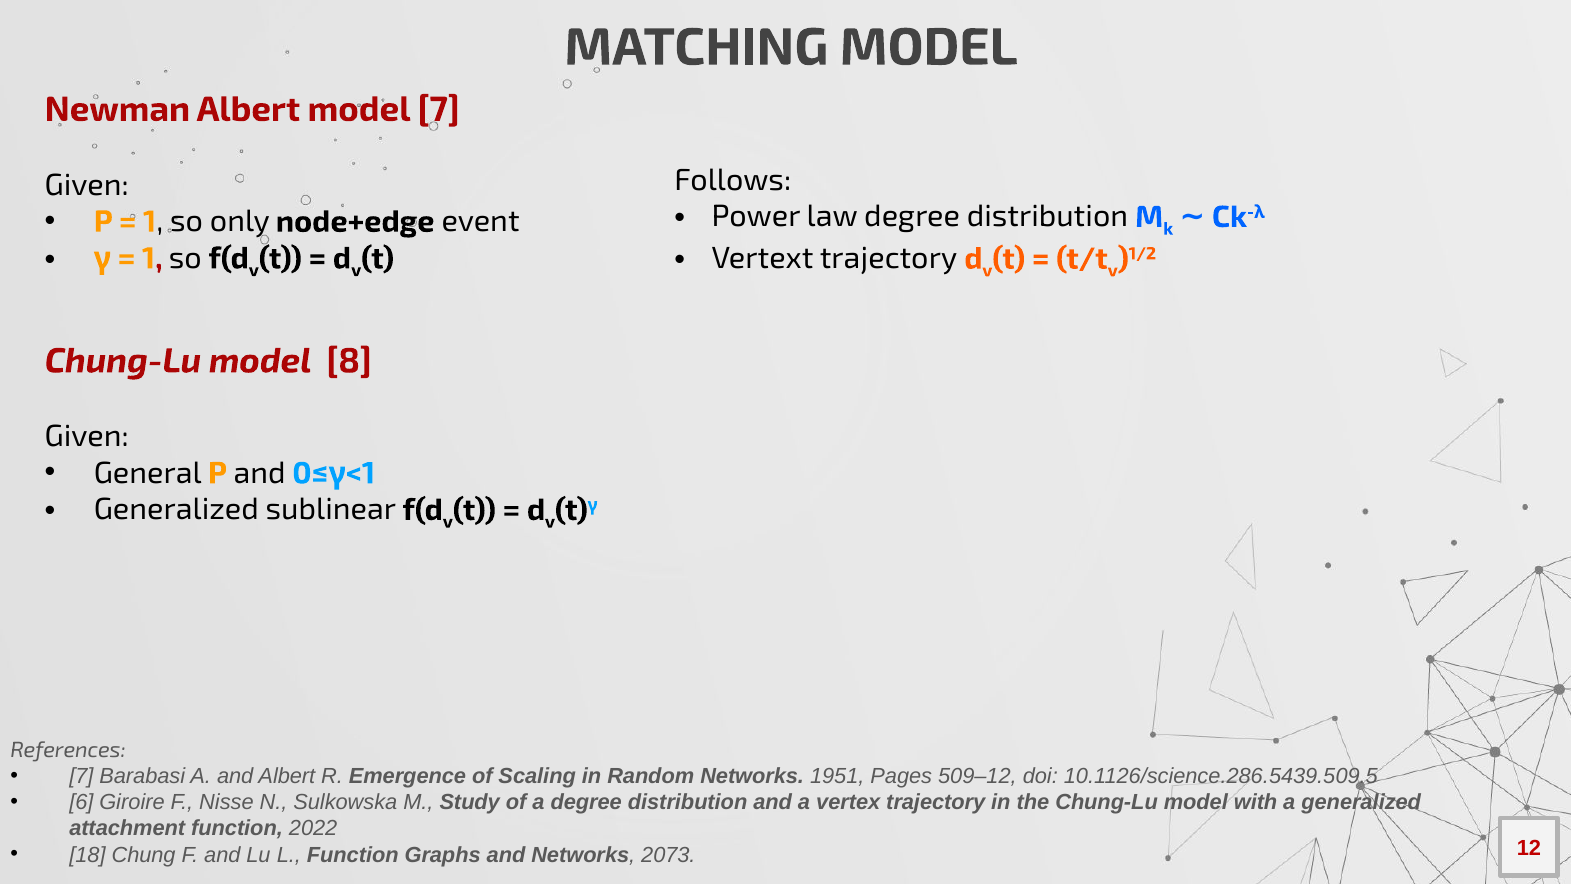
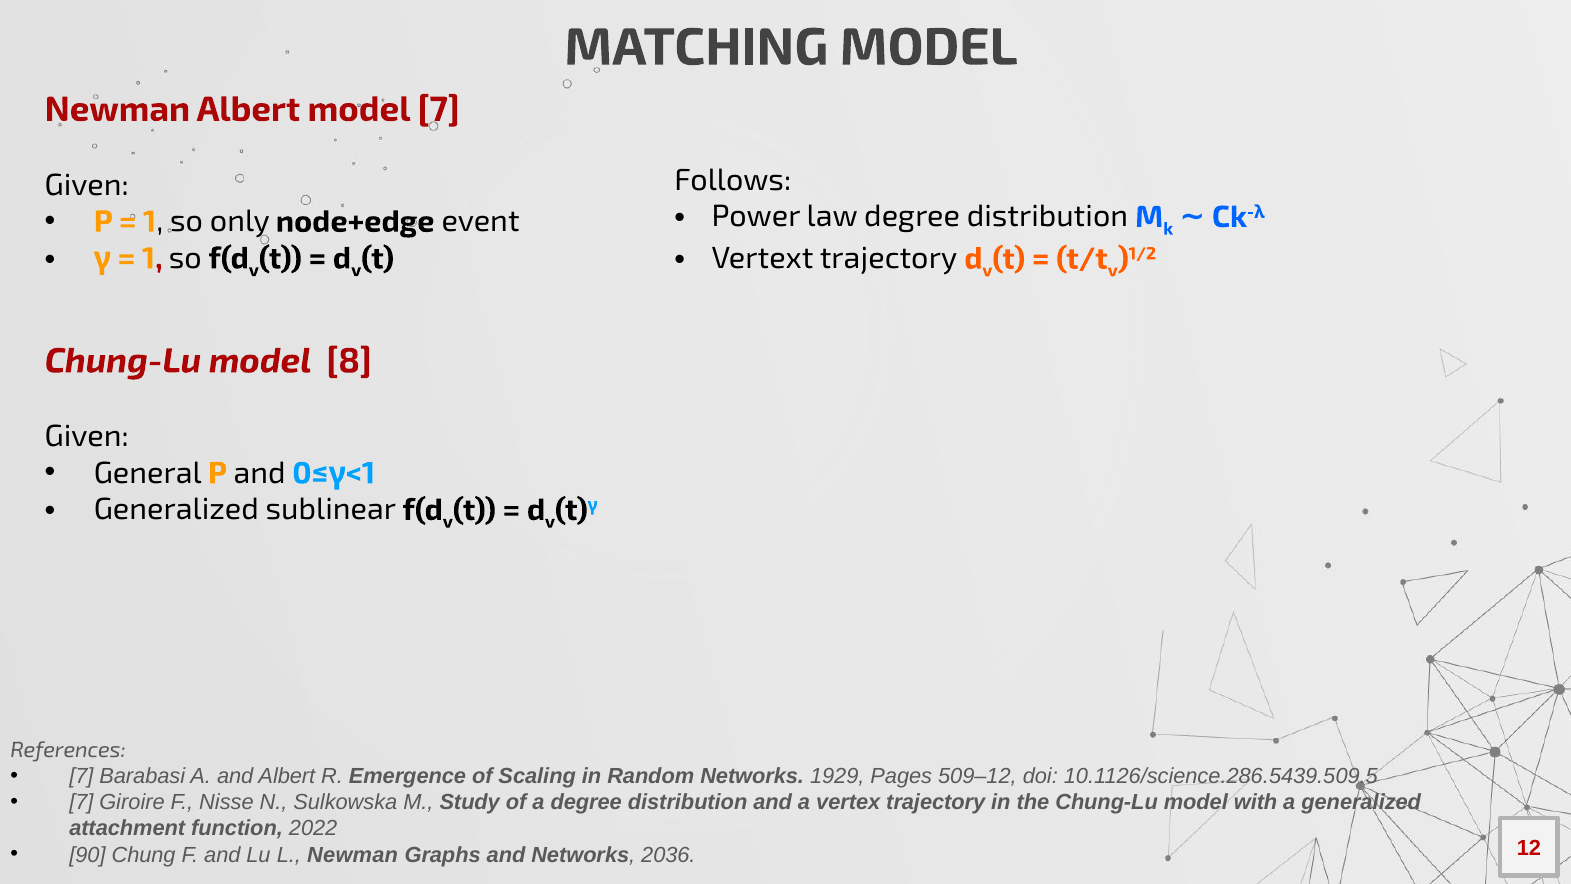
1951: 1951 -> 1929 (837, 776)
6: 6 -> 7 (81, 802)
18: 18 -> 90 (87, 855)
L Function: Function -> Newman (353, 855)
2073: 2073 -> 2036 (668, 855)
